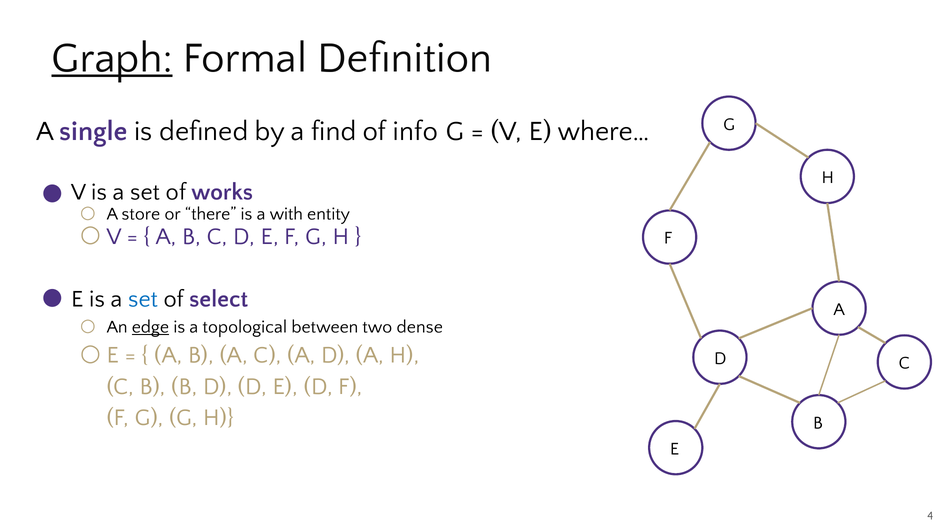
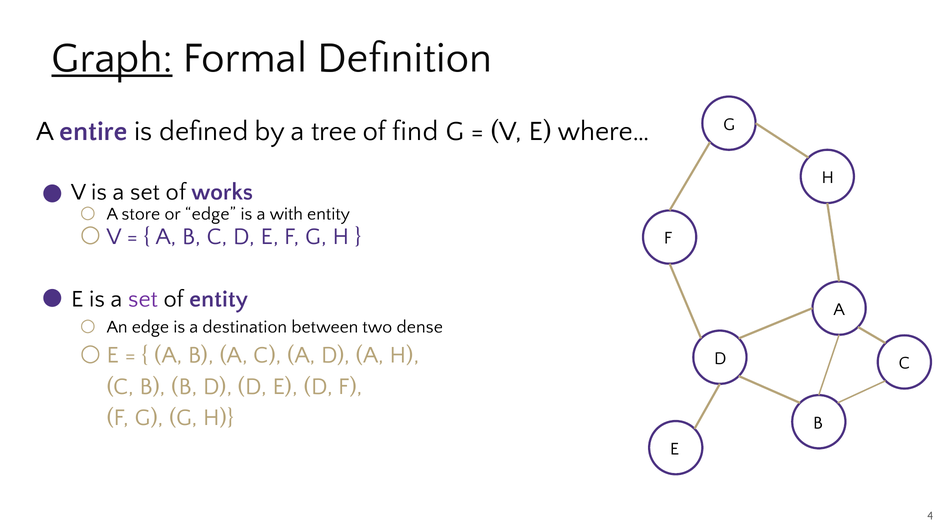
single: single -> entire (94, 131)
find: find -> tree (334, 131)
info: info -> find (415, 131)
or there: there -> edge (210, 214)
set colour: blue -> purple (143, 299)
of select: select -> entity (219, 299)
edge underline: present -> none (150, 327)
topological: topological -> destination (245, 327)
